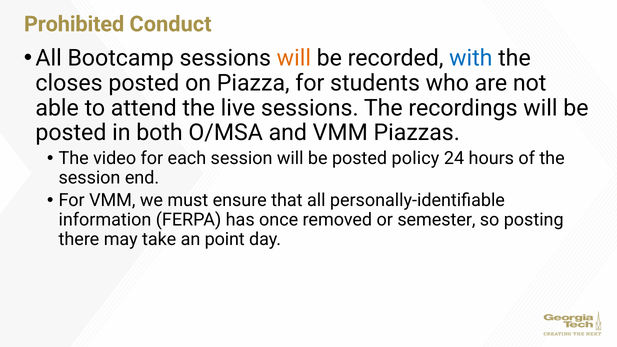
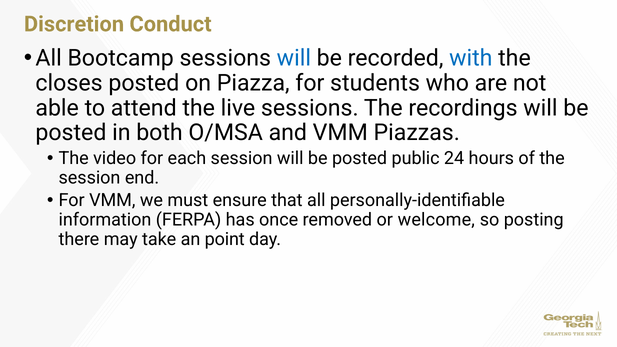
Prohibited: Prohibited -> Discretion (74, 24)
will colour: orange -> blue (294, 58)
policy: policy -> public (416, 158)
semester: semester -> welcome (436, 220)
